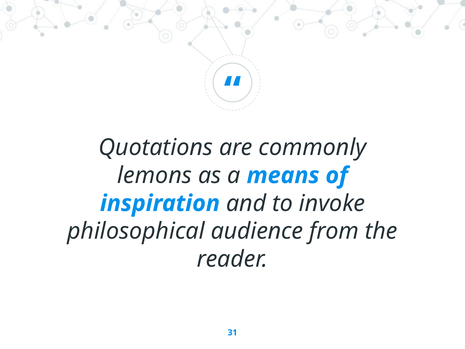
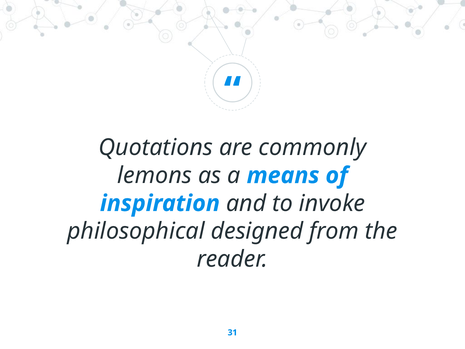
audience: audience -> designed (257, 231)
